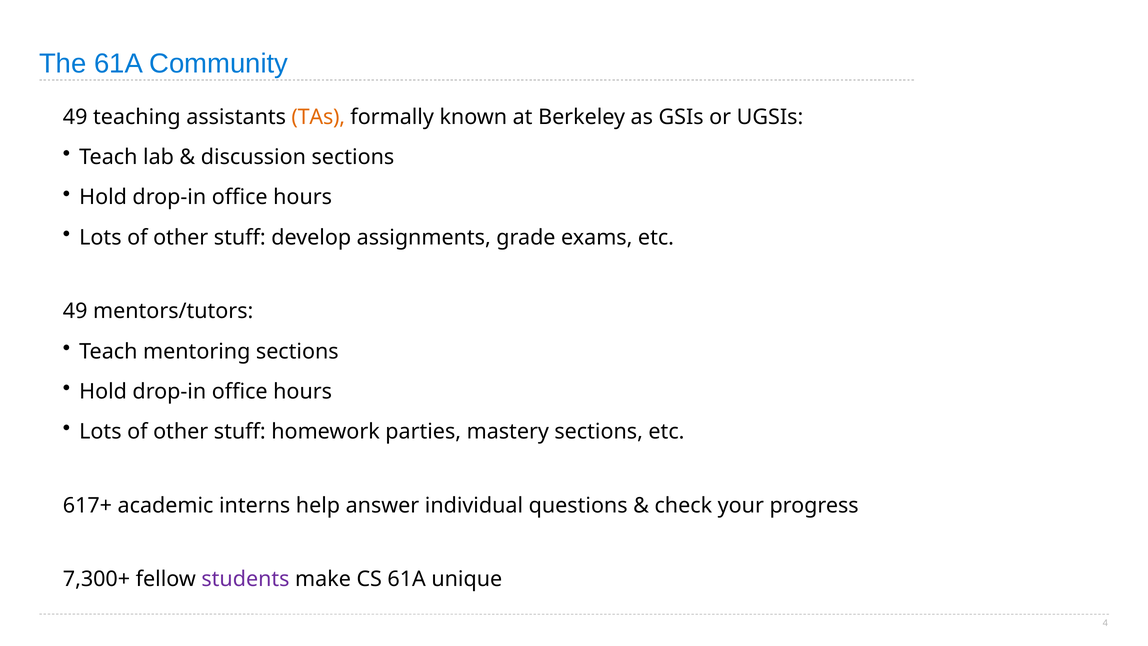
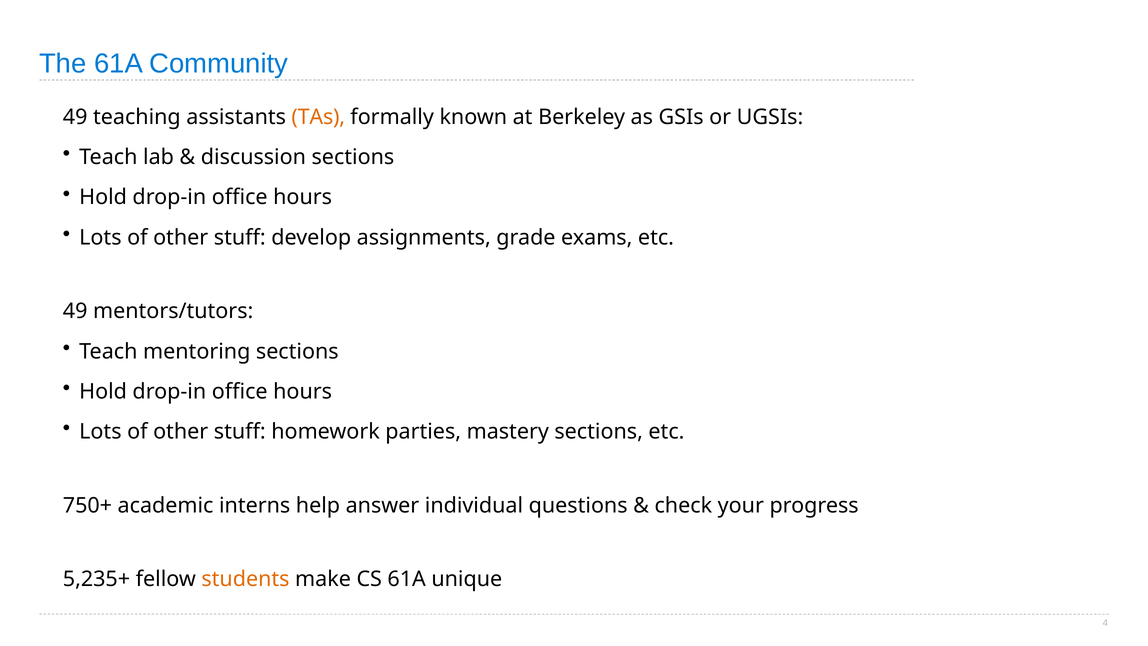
617+: 617+ -> 750+ (87, 505)
7,300+: 7,300+ -> 5,235+ (96, 579)
students colour: purple -> orange (245, 579)
